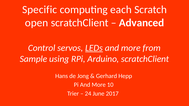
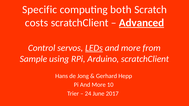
each: each -> both (121, 10)
open: open -> costs (37, 23)
Advanced underline: none -> present (142, 23)
